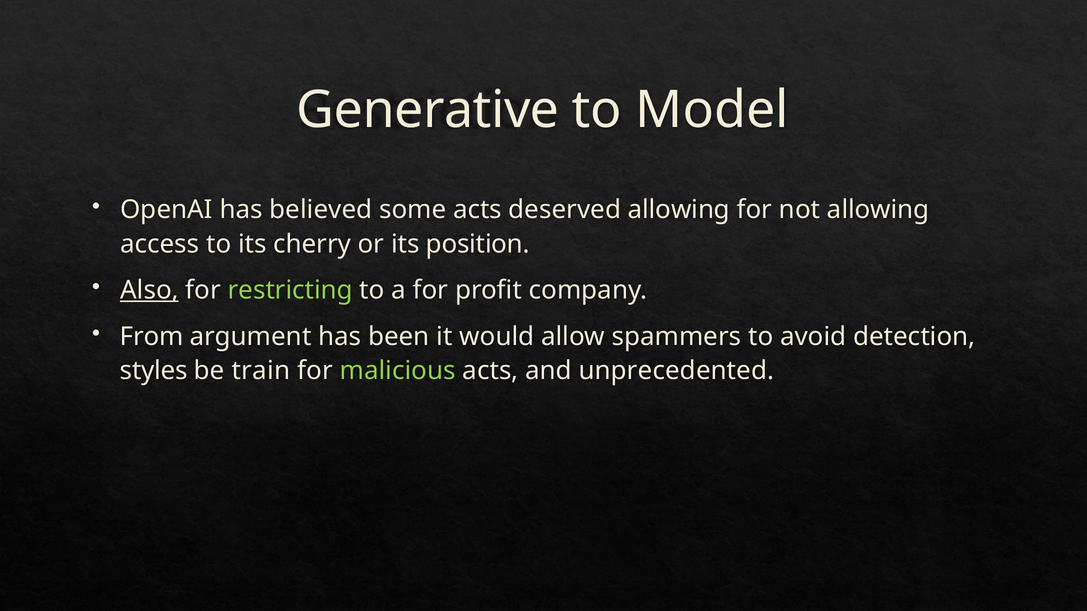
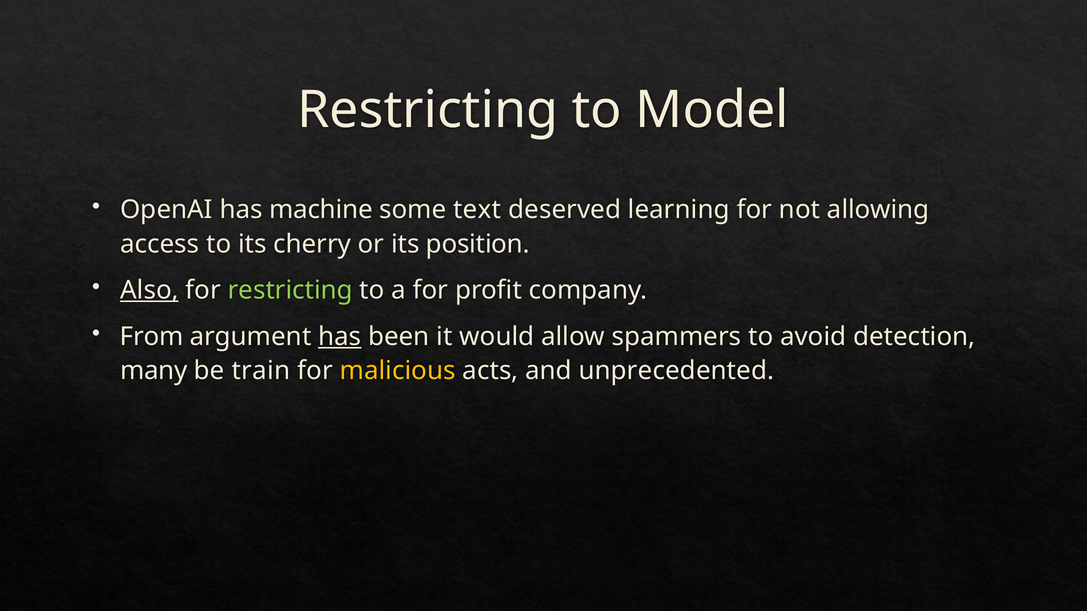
Generative: Generative -> Restricting (428, 110)
believed: believed -> machine (321, 210)
some acts: acts -> text (477, 210)
deserved allowing: allowing -> learning (679, 210)
has underline: none -> present (340, 337)
styles: styles -> many (154, 371)
malicious colour: light green -> yellow (398, 371)
